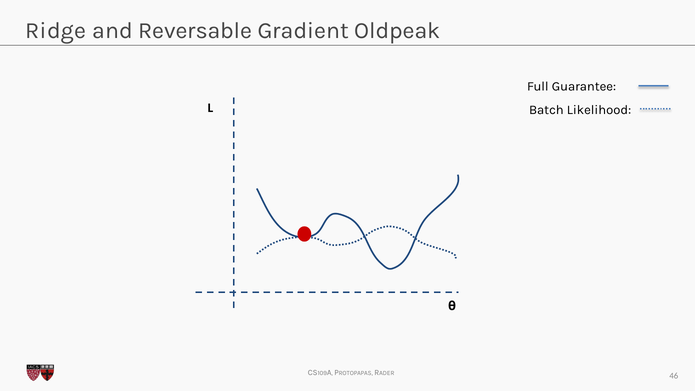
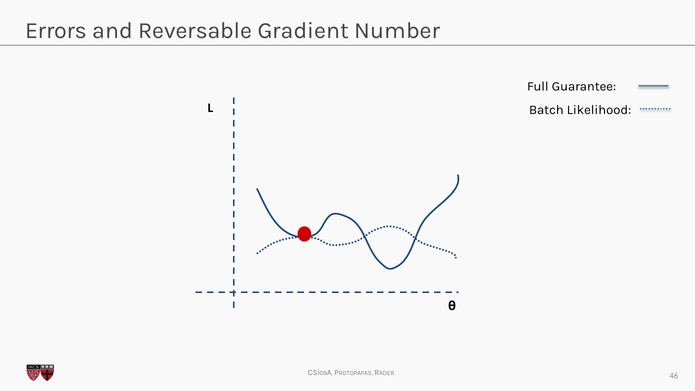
Ridge: Ridge -> Errors (56, 30)
Oldpeak: Oldpeak -> Number (397, 30)
